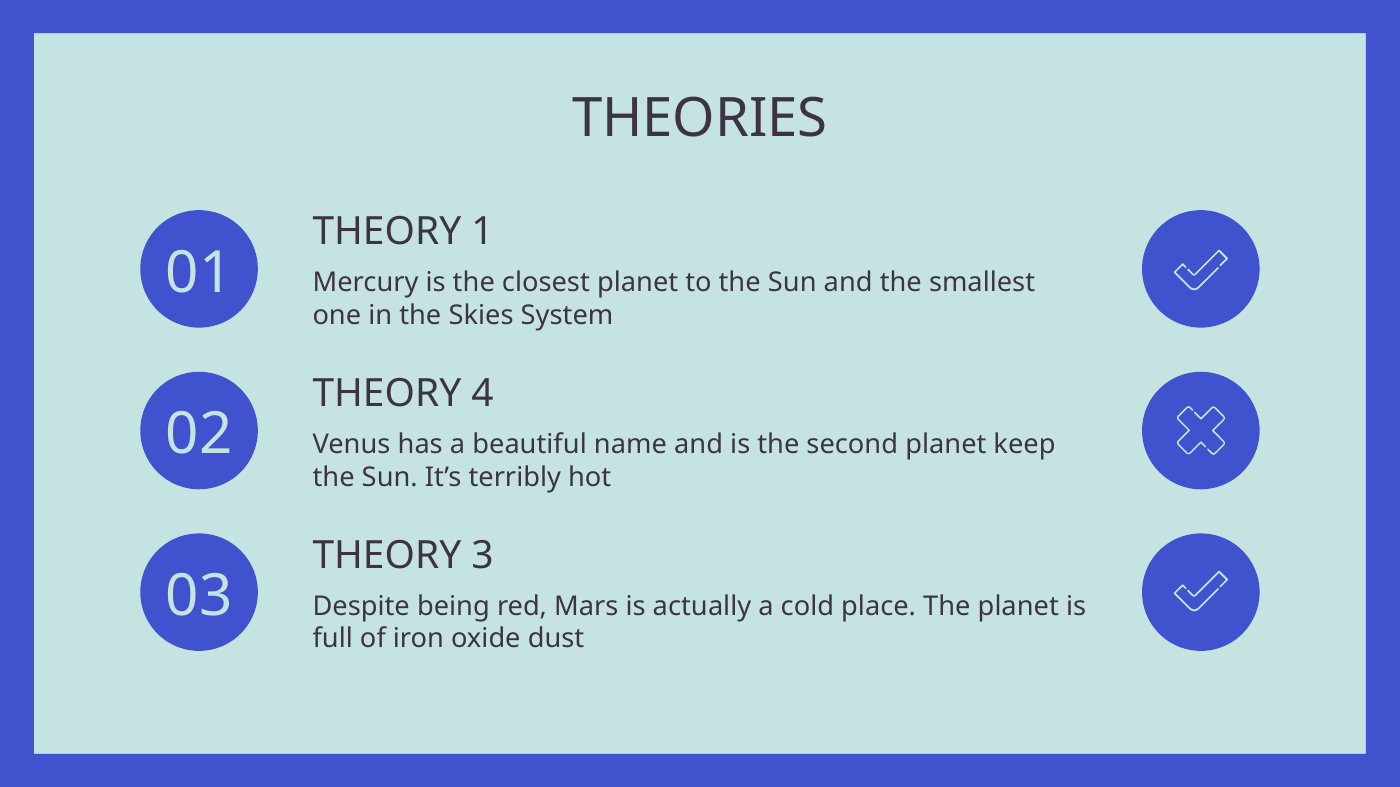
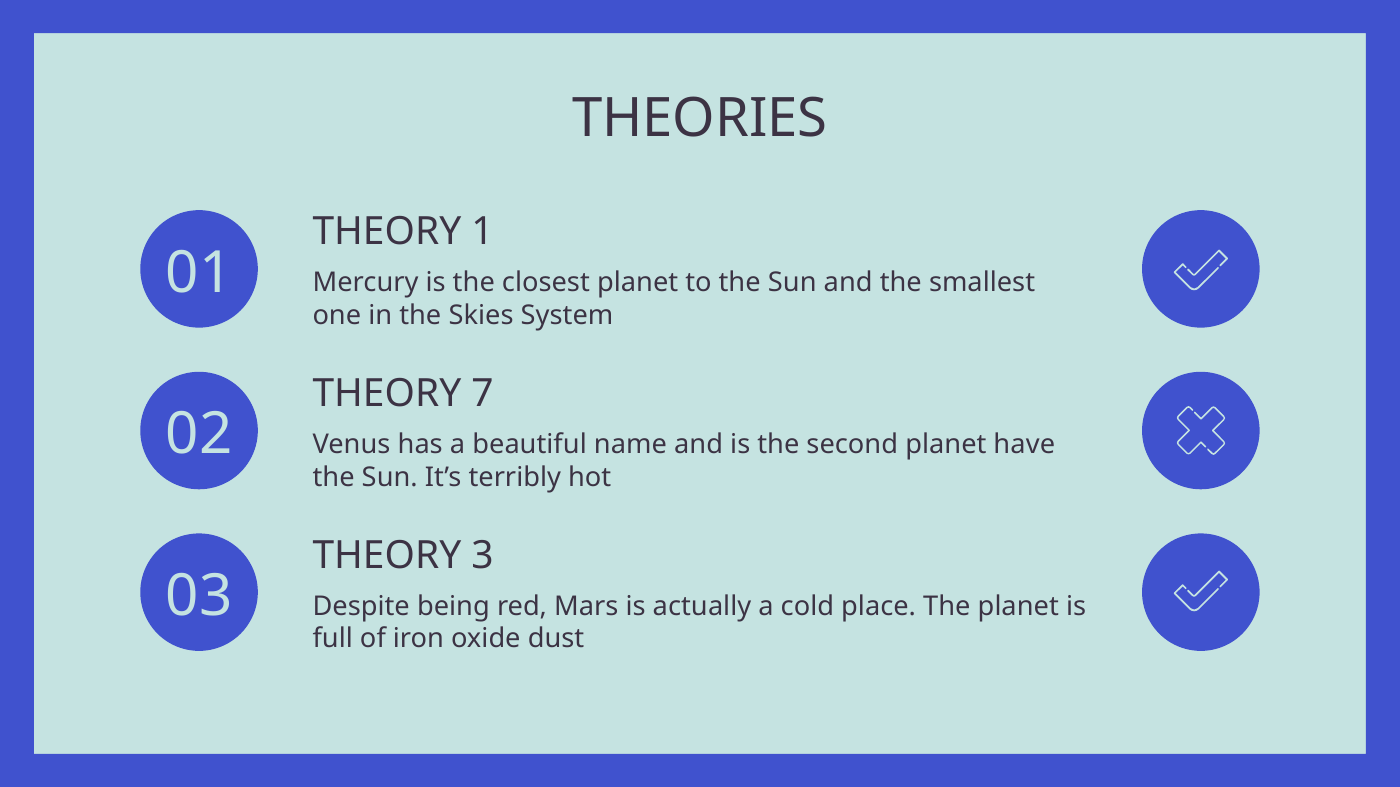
4: 4 -> 7 (483, 394)
keep: keep -> have (1024, 445)
